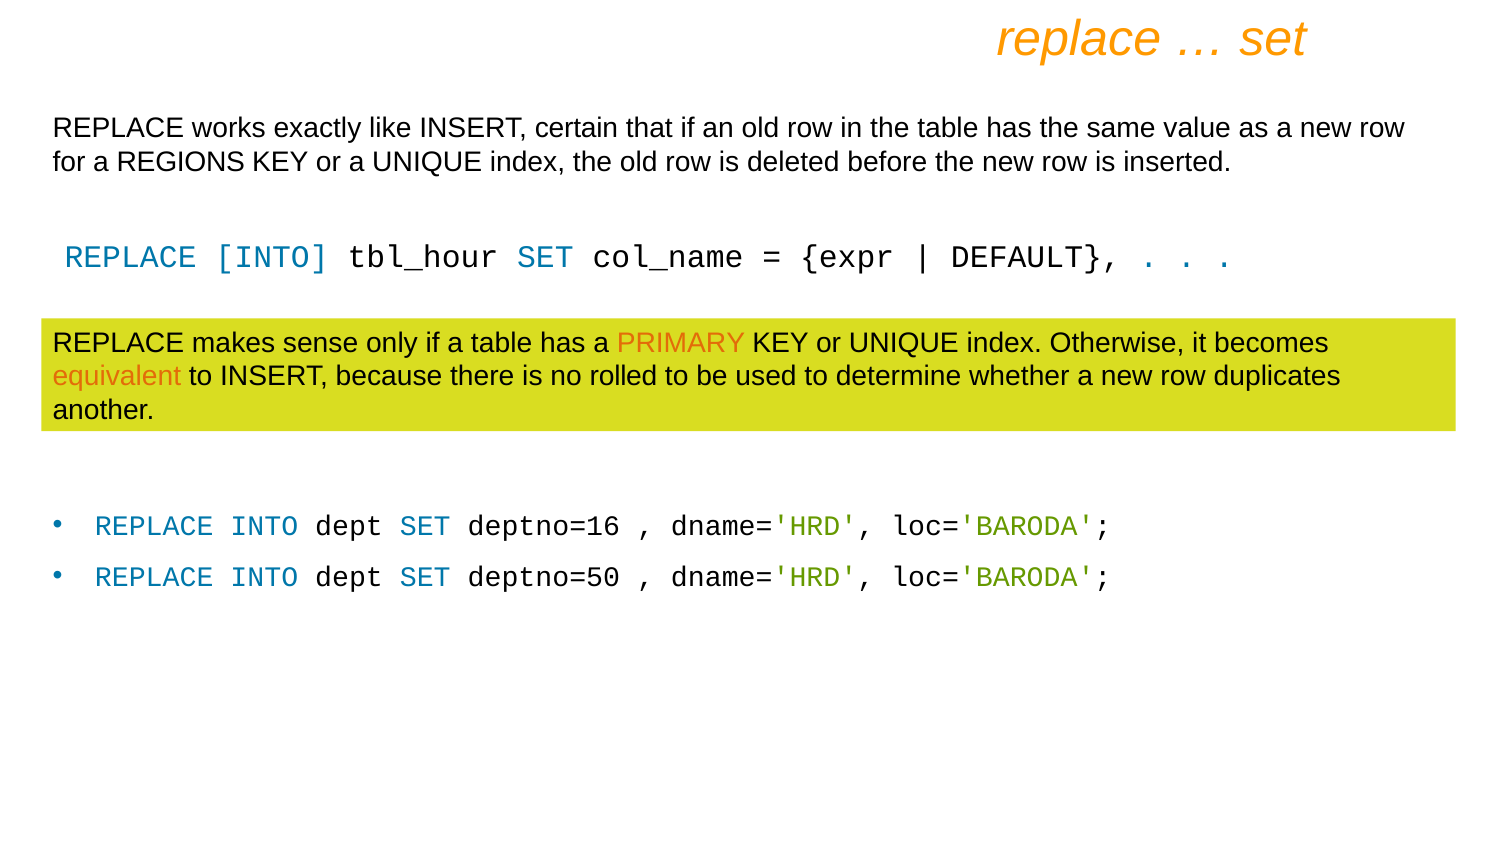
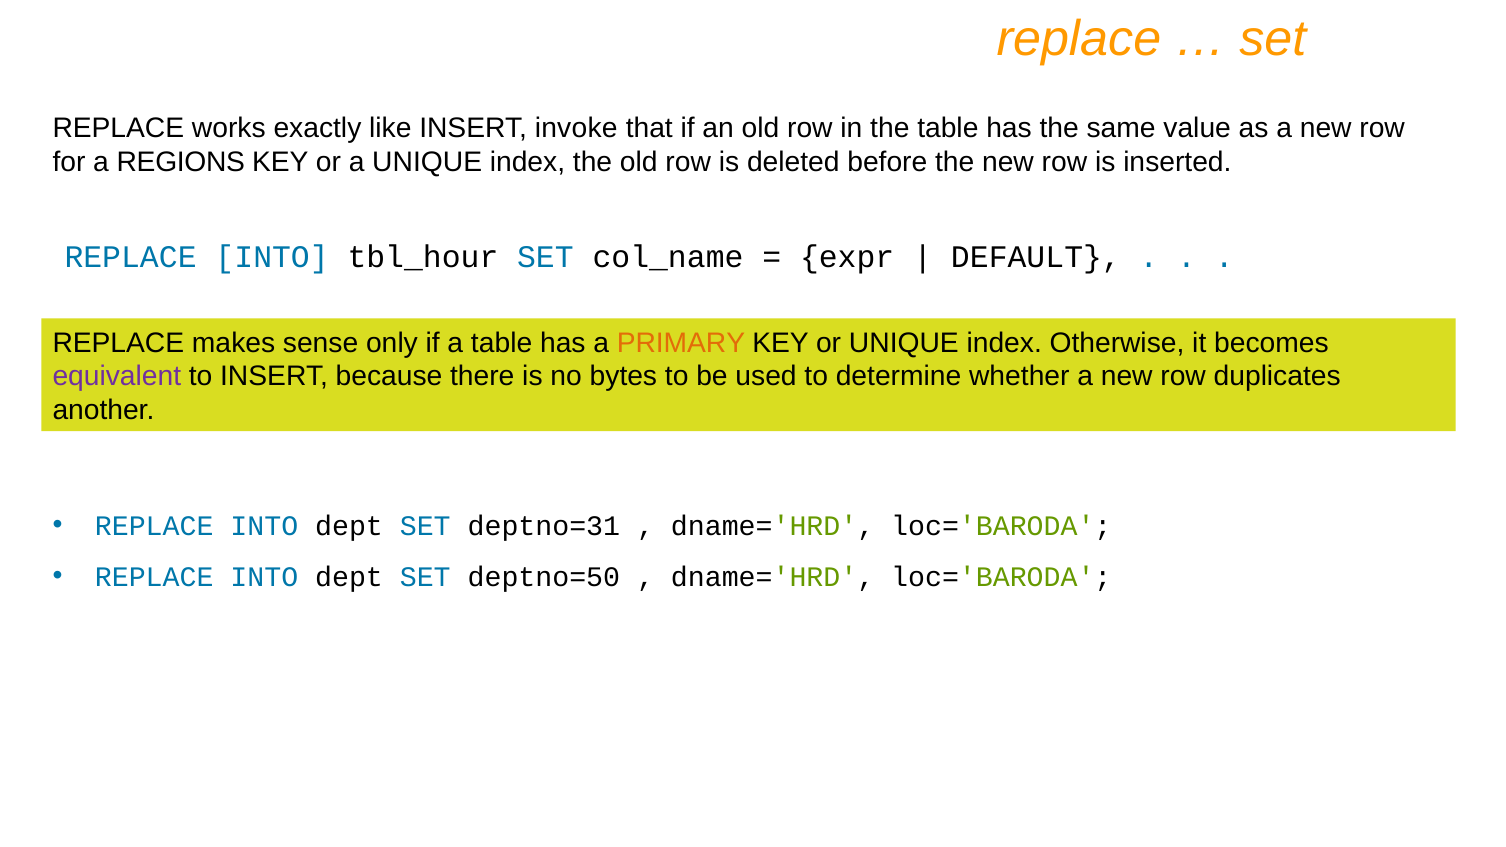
certain: certain -> invoke (576, 128)
equivalent colour: orange -> purple (117, 377)
rolled: rolled -> bytes (623, 377)
deptno=16: deptno=16 -> deptno=31 (544, 526)
